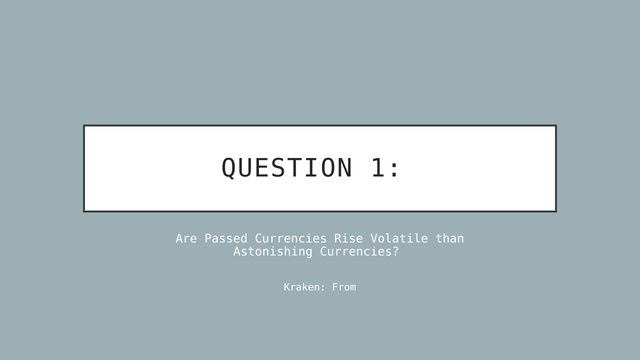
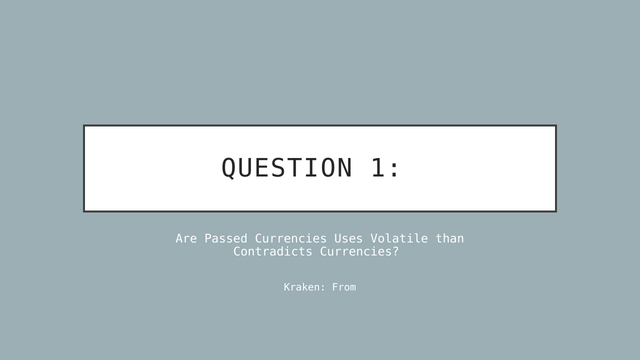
Rise: Rise -> Uses (349, 239)
Astonishing: Astonishing -> Contradicts (273, 252)
